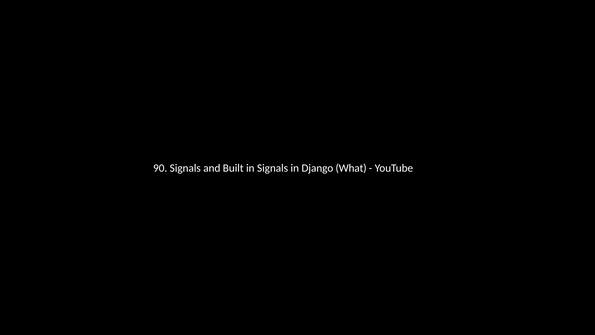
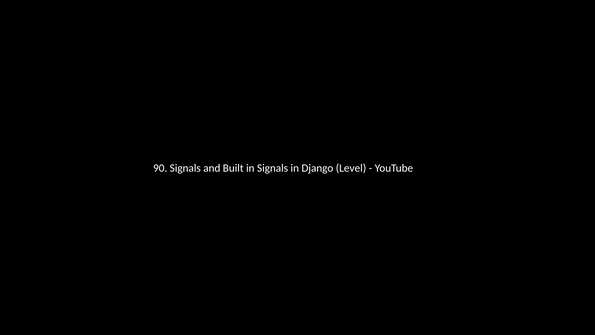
What: What -> Level (351, 168)
